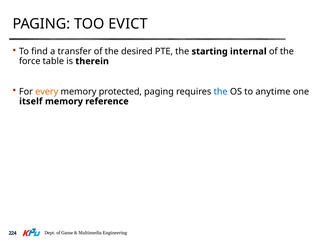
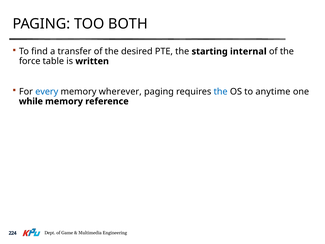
EVICT: EVICT -> BOTH (128, 24)
therein: therein -> written (92, 61)
every colour: orange -> blue (47, 91)
protected: protected -> wherever (120, 91)
itself: itself -> while (31, 101)
